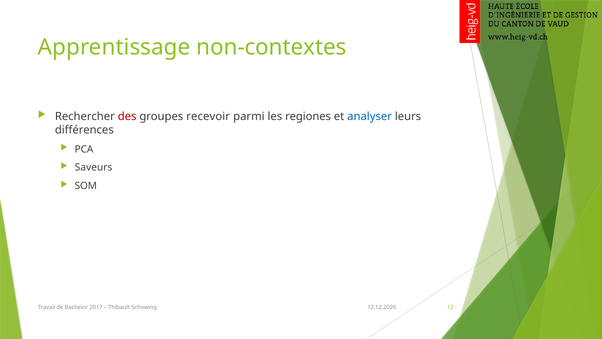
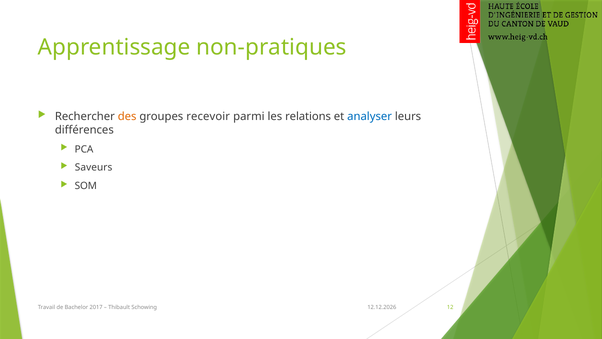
non-contextes: non-contextes -> non-pratiques (271, 47)
des colour: red -> orange (127, 117)
regiones: regiones -> relations (308, 117)
